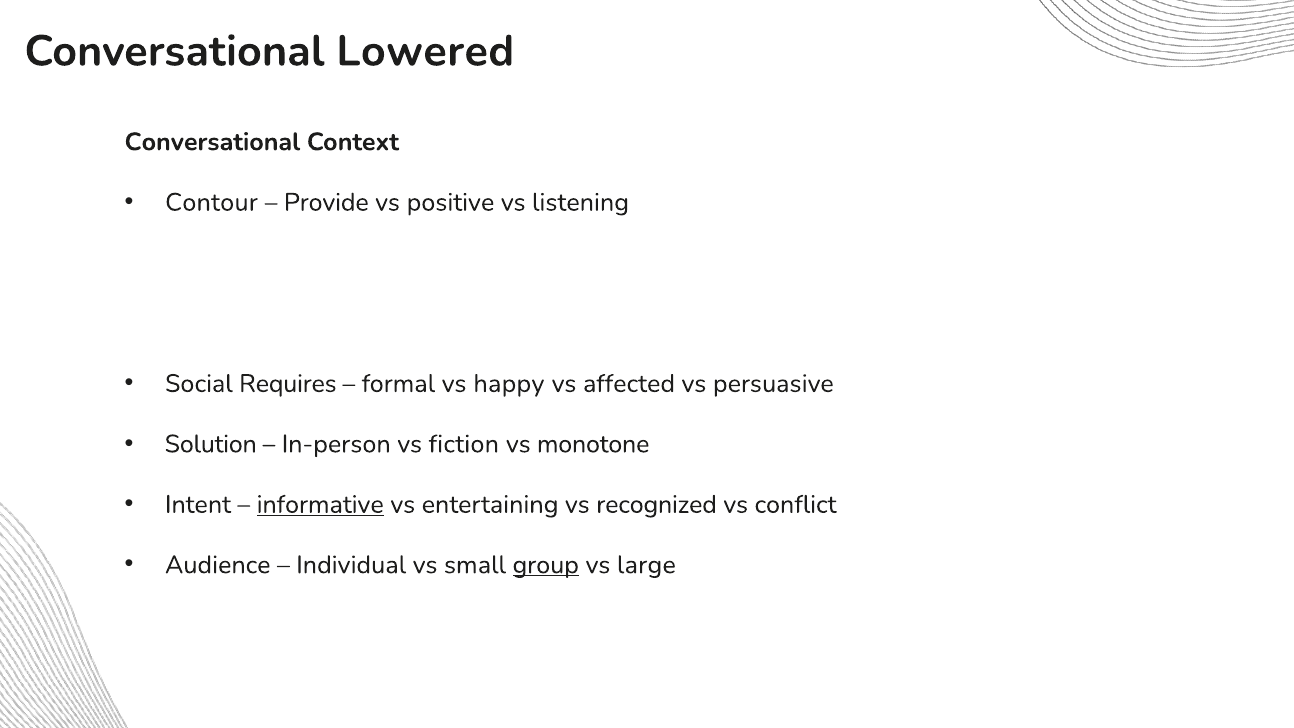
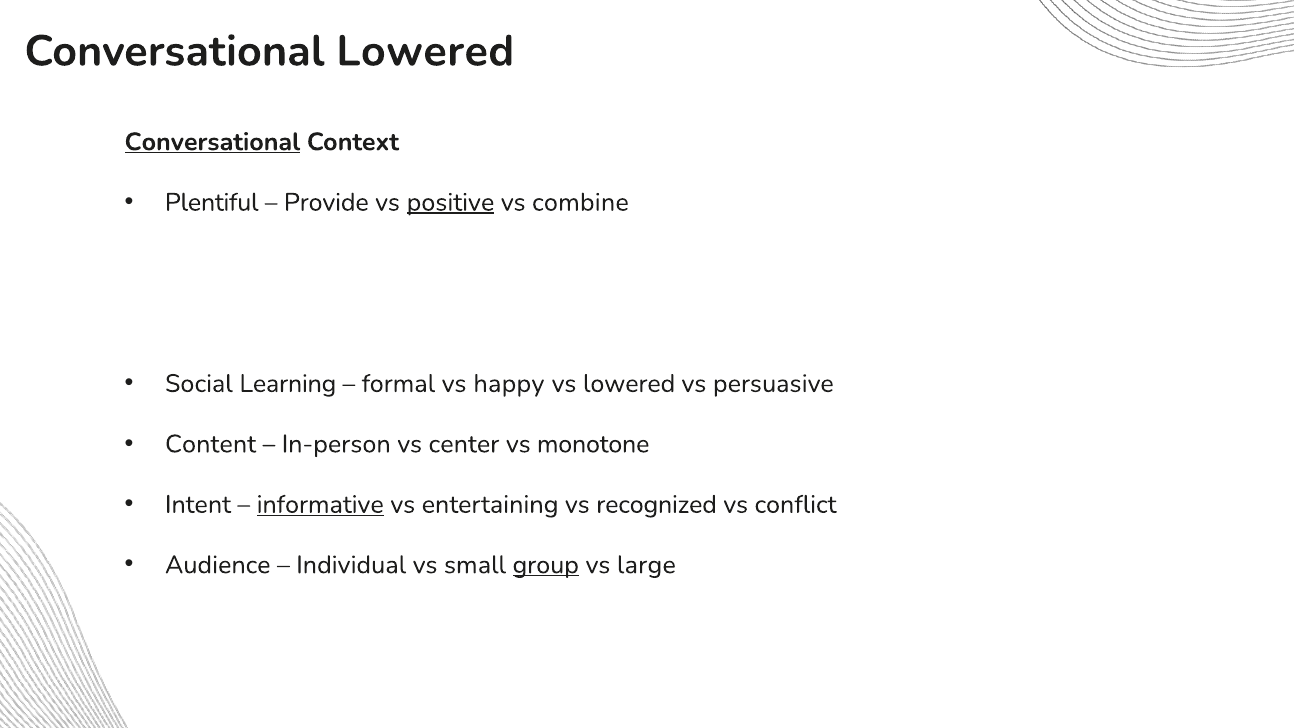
Conversational underline: none -> present (212, 142)
Contour: Contour -> Plentiful (212, 202)
positive underline: none -> present (450, 202)
listening: listening -> combine (580, 202)
Requires: Requires -> Learning (288, 384)
vs affected: affected -> lowered (629, 384)
Solution: Solution -> Content (211, 444)
fiction: fiction -> center (464, 444)
